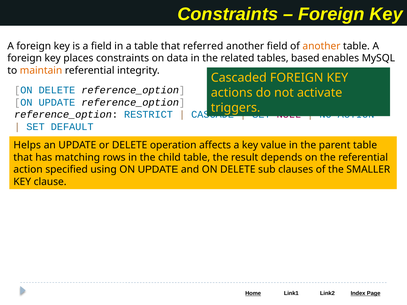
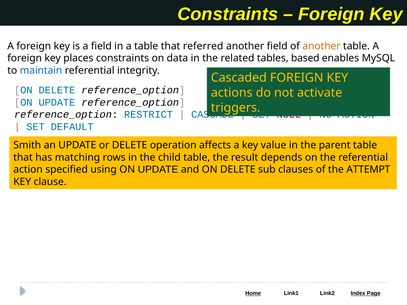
maintain colour: orange -> blue (41, 71)
Helps: Helps -> Smith (27, 145)
SMALLER: SMALLER -> ATTEMPT (368, 170)
